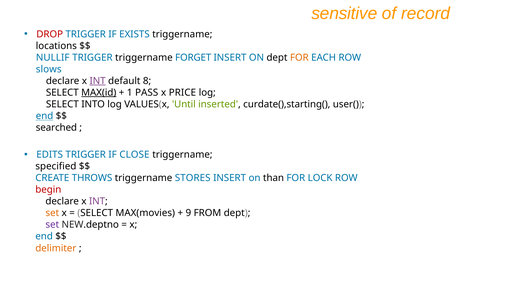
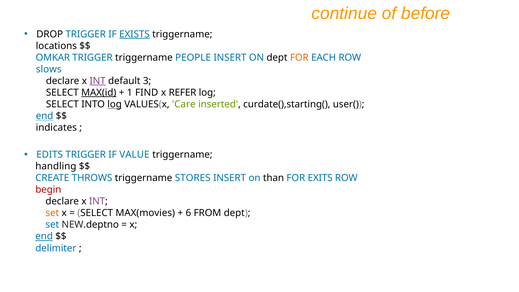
sensitive: sensitive -> continue (344, 14)
record: record -> before (426, 14)
DROP colour: red -> black (50, 34)
EXISTS underline: none -> present (134, 34)
NULLIF: NULLIF -> OMKAR (53, 58)
FORGET: FORGET -> PEOPLE (193, 58)
8: 8 -> 3 (147, 81)
PASS: PASS -> FIND (147, 93)
PRICE: PRICE -> REFER (183, 93)
log underline: none -> present (115, 104)
Until: Until -> Care (184, 104)
searched: searched -> indicates (56, 128)
CLOSE: CLOSE -> VALUE (134, 155)
specified: specified -> handling (56, 166)
LOCK: LOCK -> EXITS (320, 178)
9: 9 -> 6 (188, 213)
set colour: purple -> blue (52, 225)
end underline: none -> present (44, 236)
delimiter colour: orange -> blue (56, 248)
